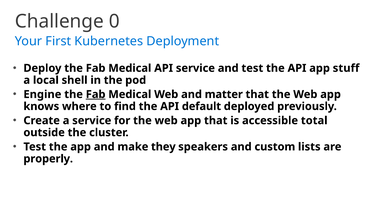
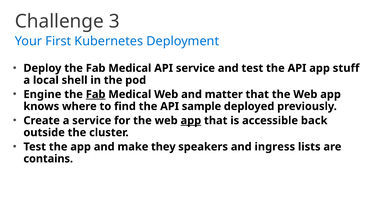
0: 0 -> 3 (114, 21)
default: default -> sample (201, 106)
app underline: none -> present (191, 120)
total: total -> back (314, 120)
custom: custom -> ingress (275, 147)
properly: properly -> contains (48, 159)
